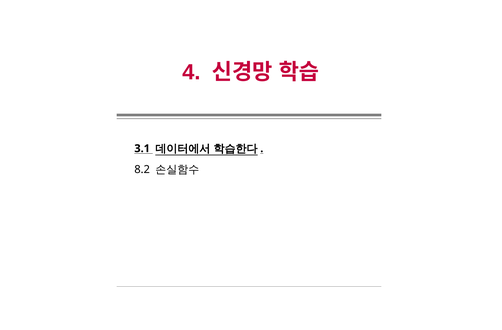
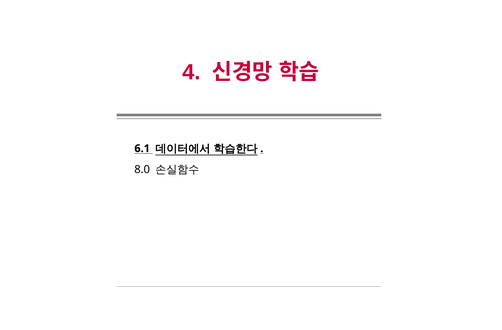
3.1: 3.1 -> 6.1 (142, 148)
8.2: 8.2 -> 8.0 (142, 169)
